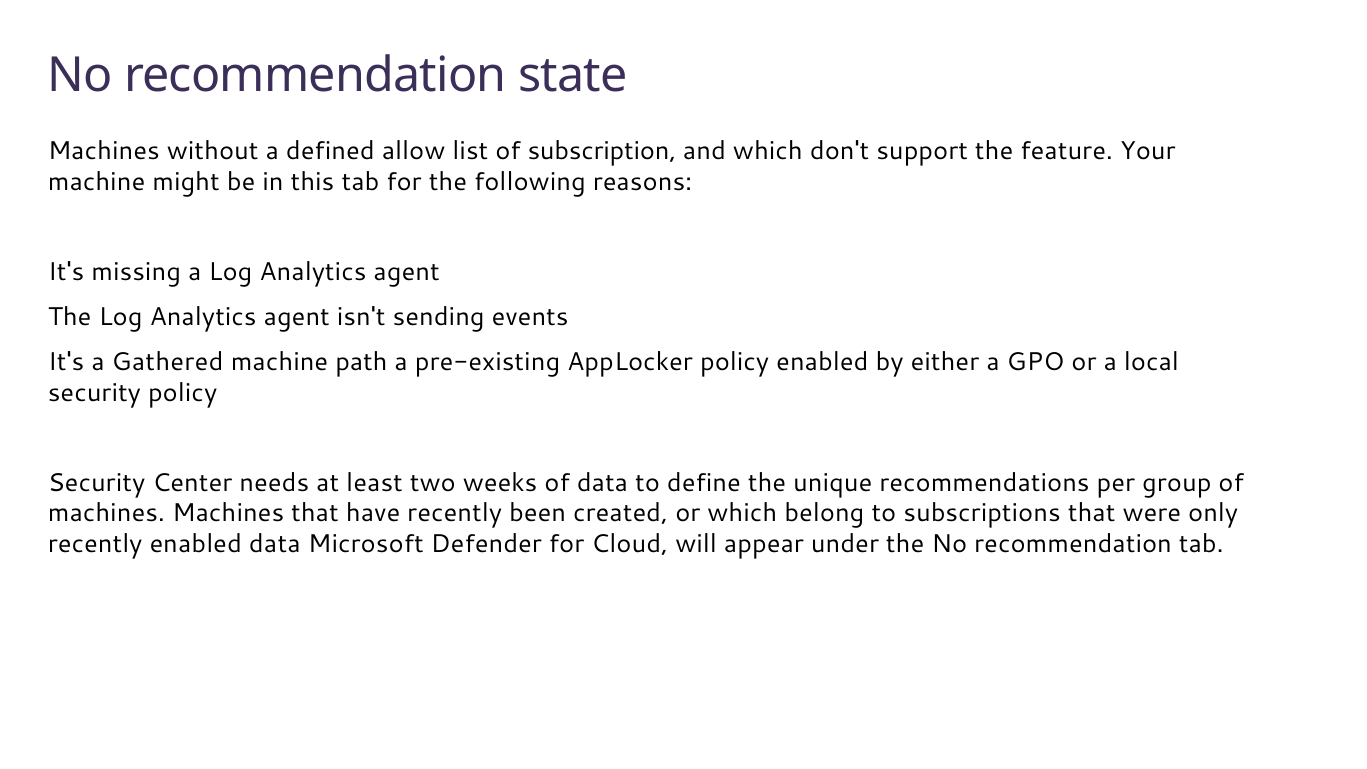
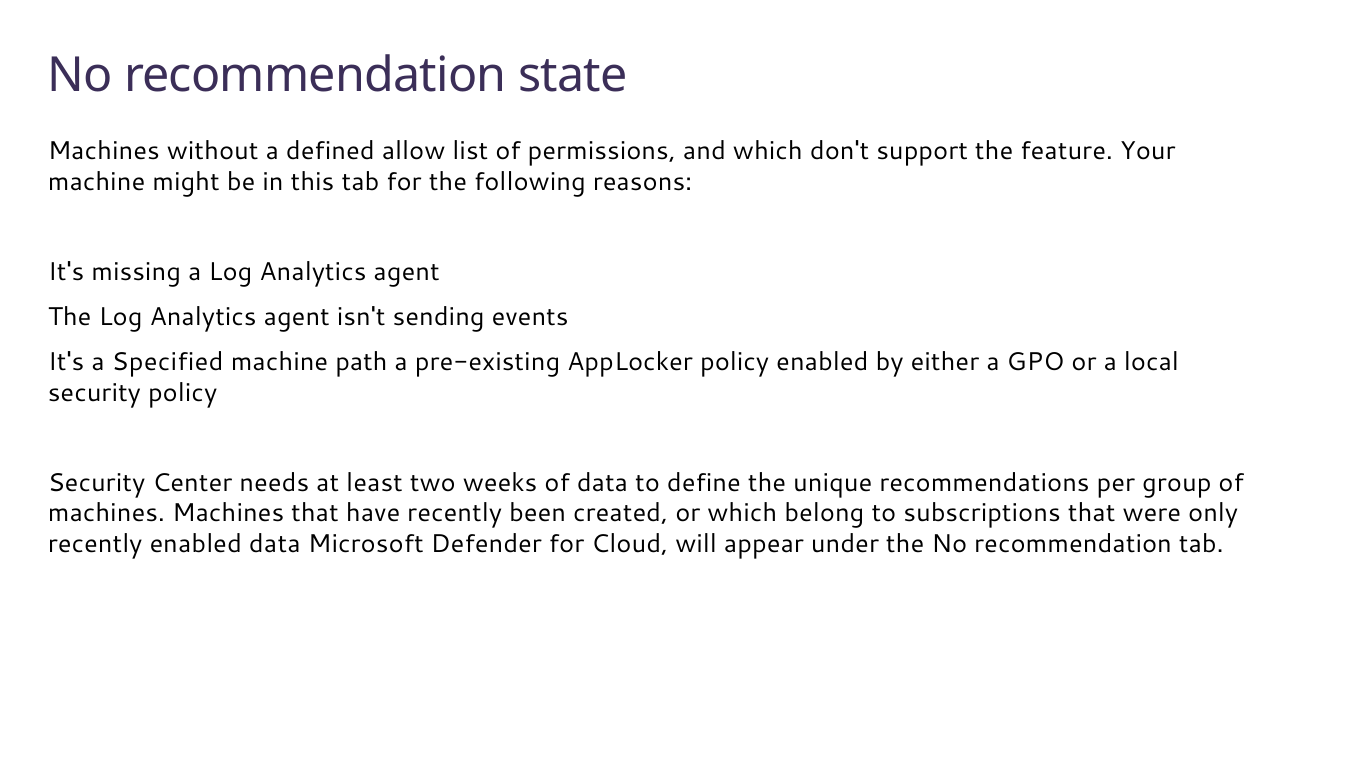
subscription: subscription -> permissions (602, 151)
Gathered: Gathered -> Specified (168, 362)
